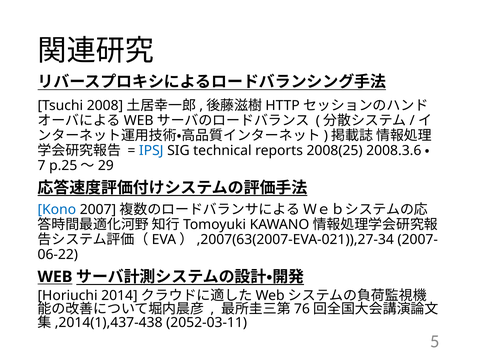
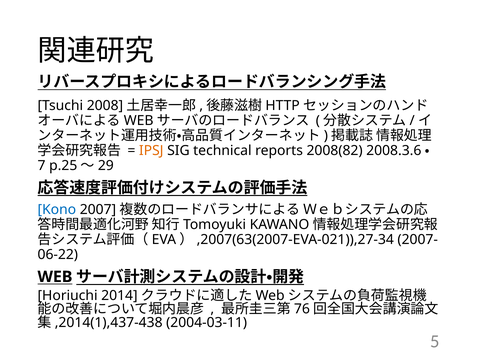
IPSJ colour: blue -> orange (151, 151)
2008(25: 2008(25 -> 2008(82 (335, 151)
2052-03-11: 2052-03-11 -> 2004-03-11 (207, 323)
